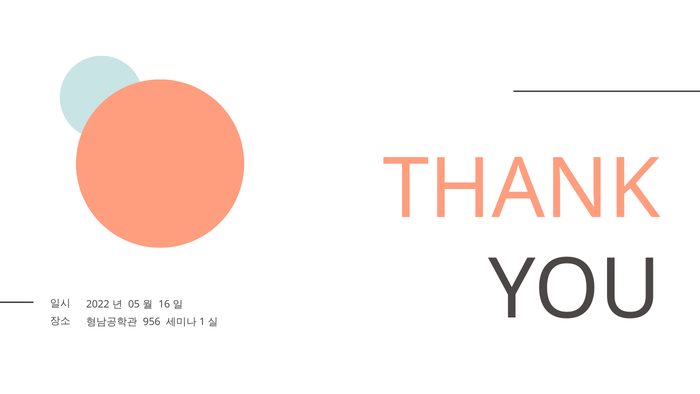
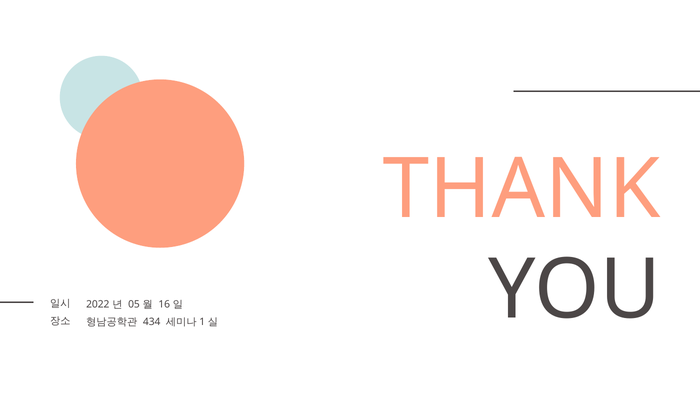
956: 956 -> 434 (152, 322)
